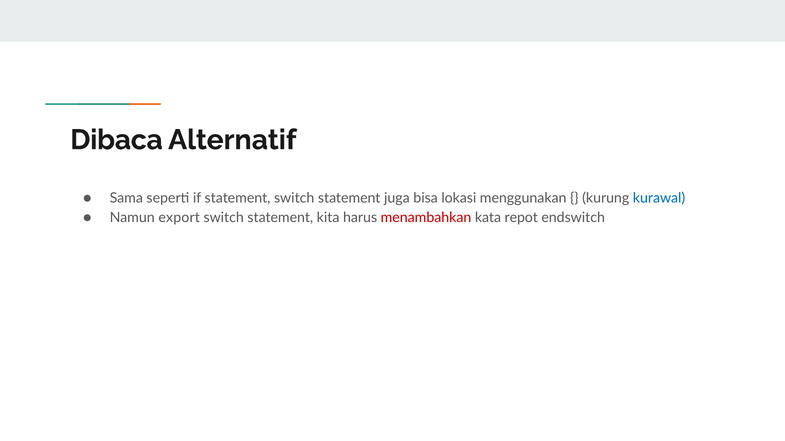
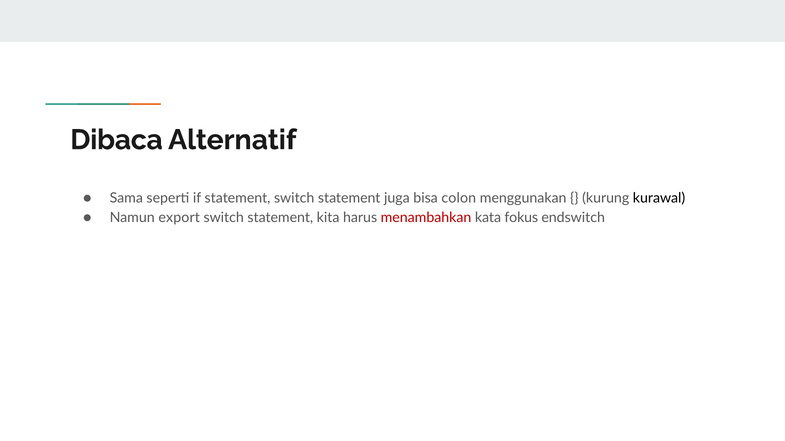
lokasi: lokasi -> colon (459, 198)
kurawal colour: blue -> black (659, 198)
repot: repot -> fokus (521, 218)
